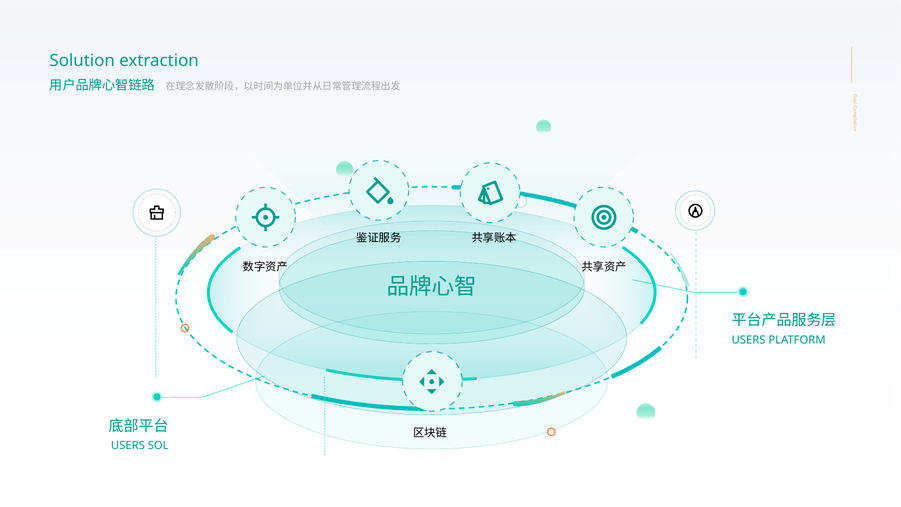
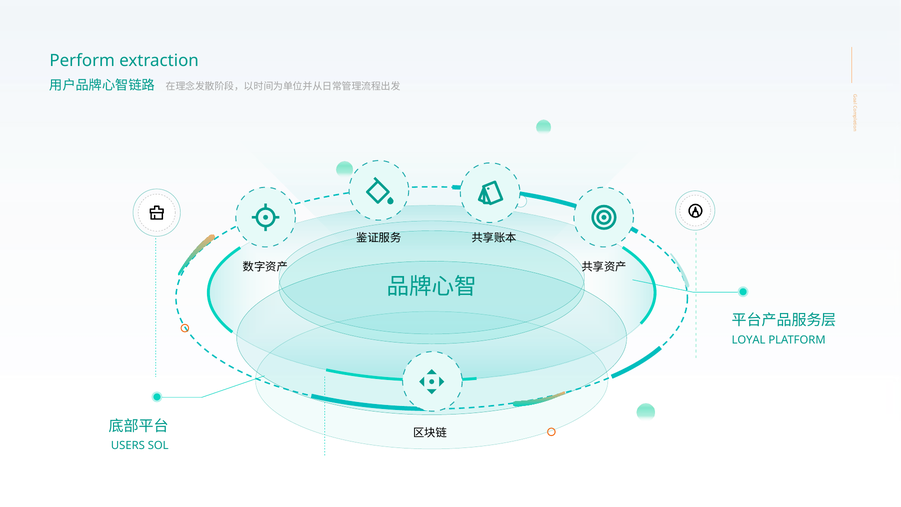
Solution: Solution -> Perform (82, 61)
USERS: USERS -> LOYAL (749, 340)
